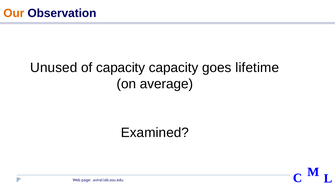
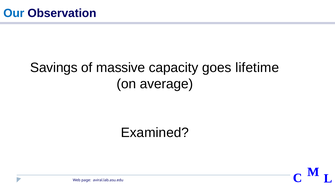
Our colour: orange -> blue (14, 13)
Unused: Unused -> Savings (54, 67)
of capacity: capacity -> massive (121, 67)
